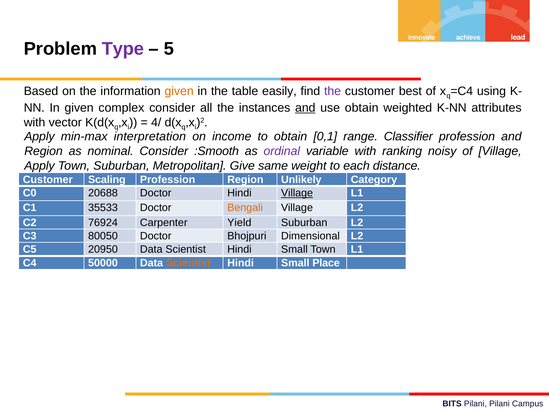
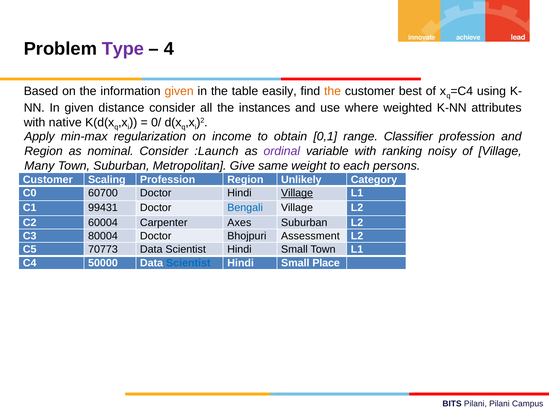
5: 5 -> 4 (169, 49)
the colour: purple -> orange (333, 91)
complex: complex -> distance (121, 108)
and underline: present -> none (305, 108)
use obtain: obtain -> where (362, 108)
vector: vector -> native (65, 123)
4/: 4/ -> 0/ (156, 123)
interpretation: interpretation -> regularization (150, 137)
:Smooth: :Smooth -> :Launch (216, 152)
Apply: Apply -> Many (39, 166)
distance: distance -> persons (397, 166)
20688: 20688 -> 60700 (103, 193)
35533: 35533 -> 99431 (103, 208)
Bengali colour: orange -> blue (245, 208)
76924: 76924 -> 60004 (103, 223)
Yield: Yield -> Axes (239, 223)
80050: 80050 -> 80004 (103, 236)
Dimensional: Dimensional -> Assessment (310, 236)
20950: 20950 -> 70773 (103, 250)
Scientist colour: orange -> blue (188, 263)
